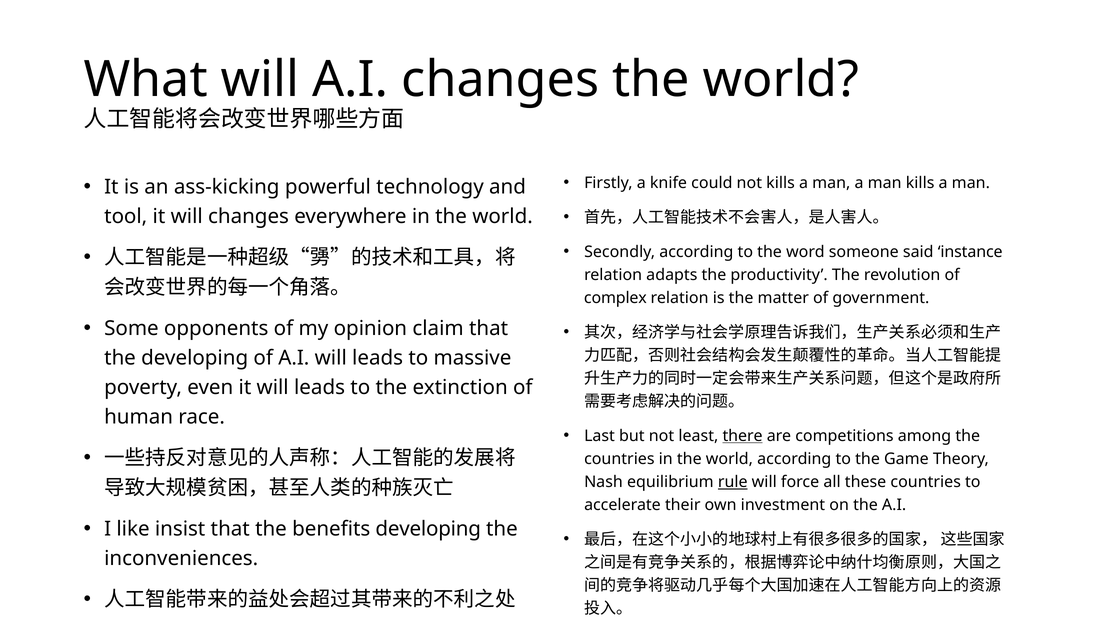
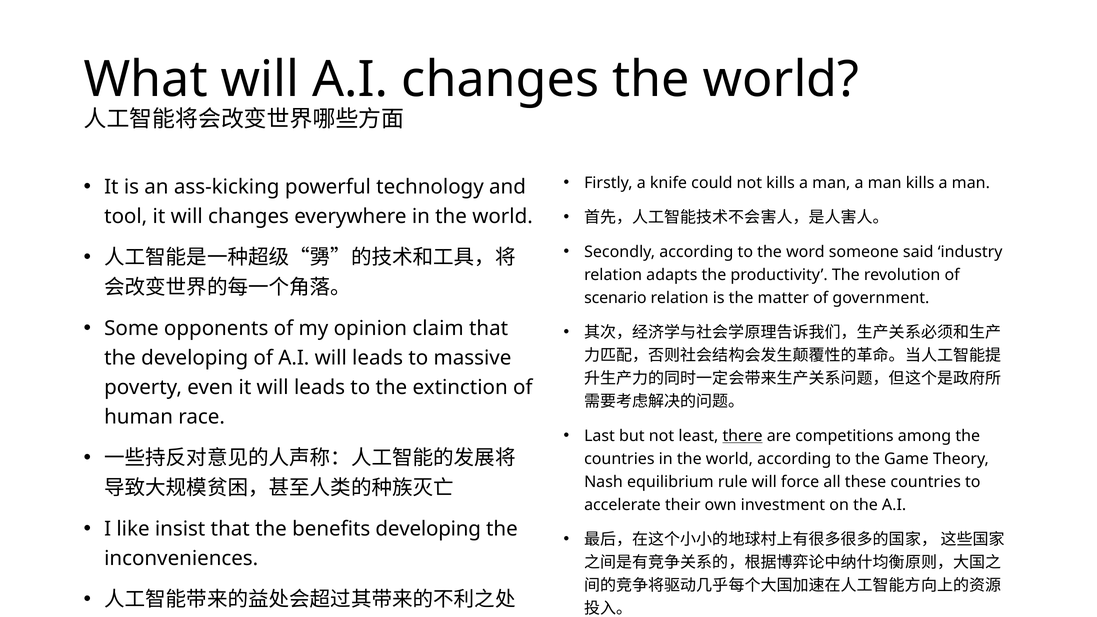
instance: instance -> industry (970, 252)
complex: complex -> scenario (615, 298)
rule underline: present -> none (733, 482)
